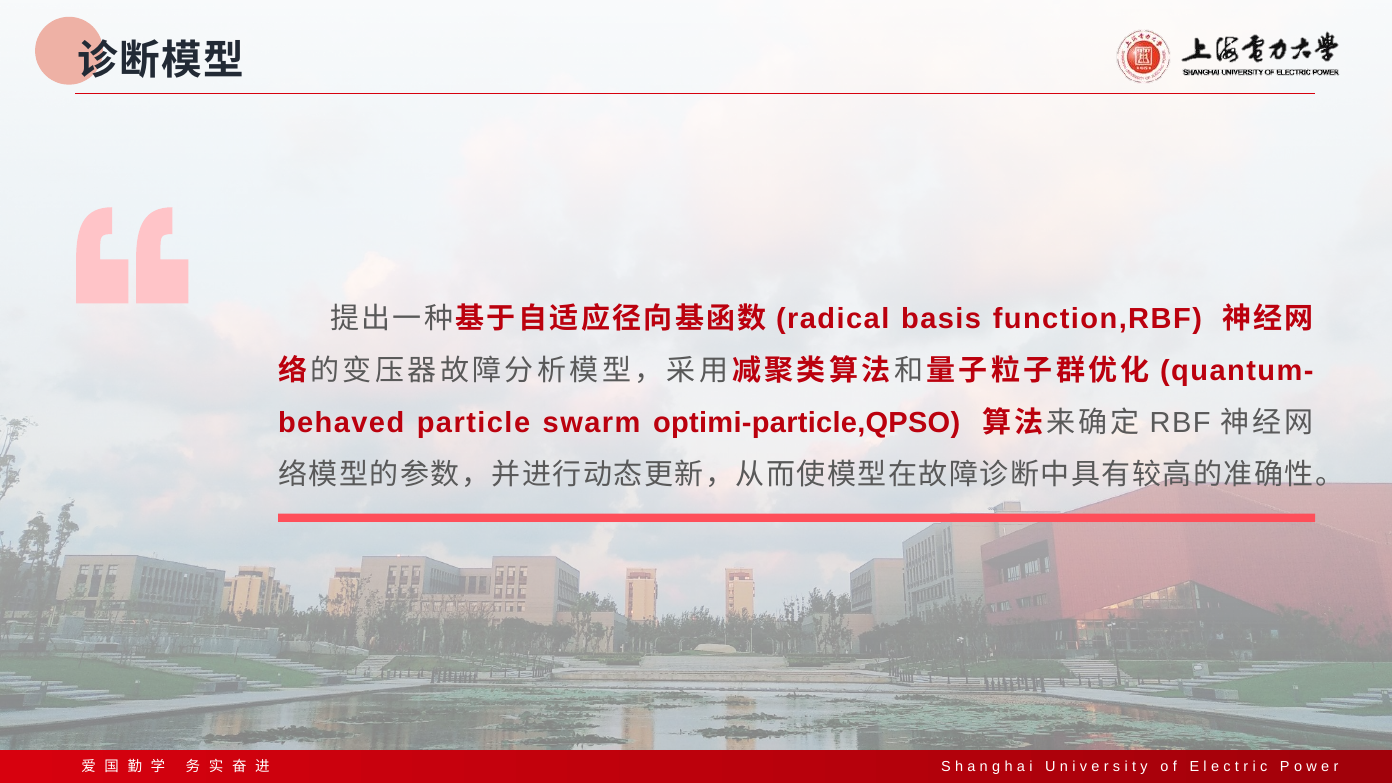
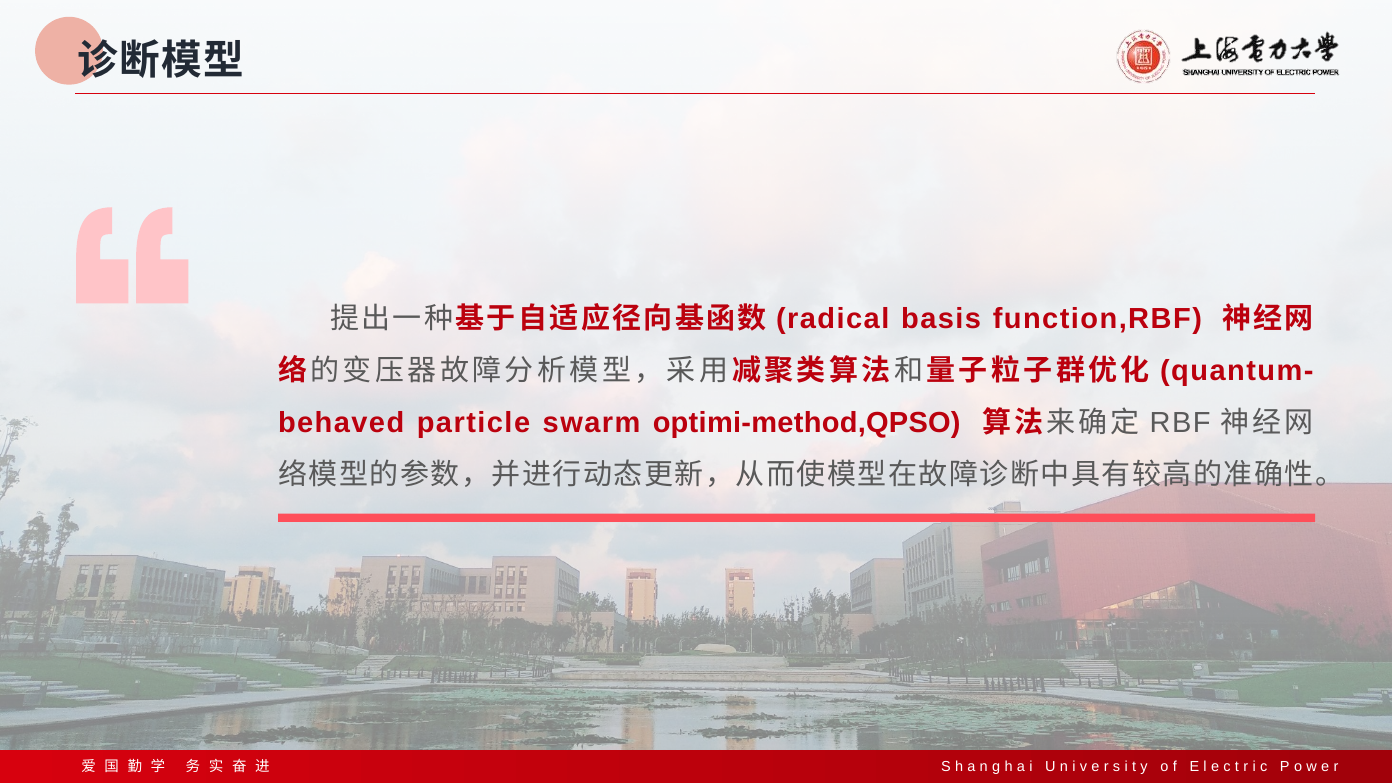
optimi-particle,QPSO: optimi-particle,QPSO -> optimi-method,QPSO (807, 423)
